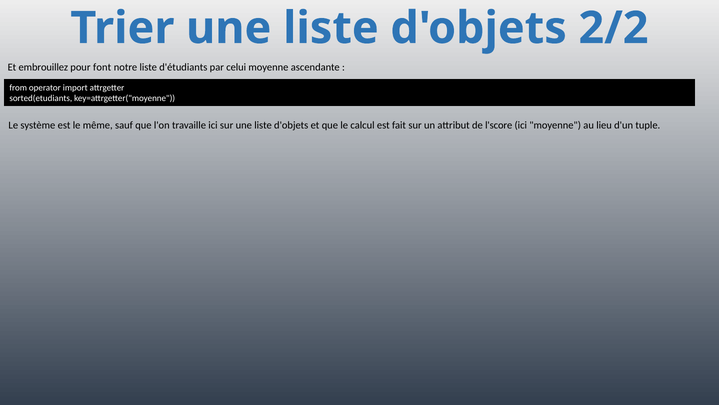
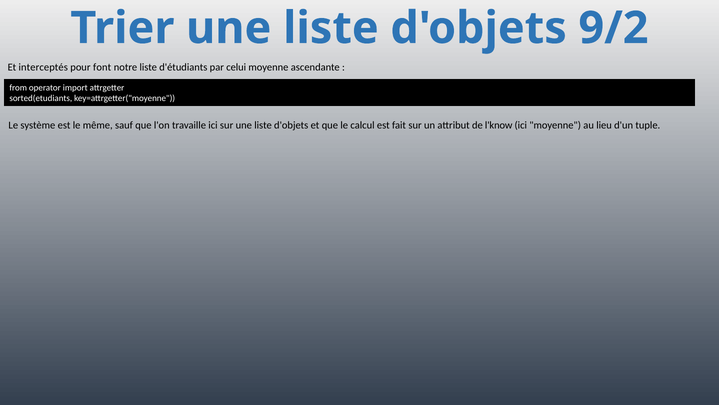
2/2: 2/2 -> 9/2 (613, 28)
embrouillez: embrouillez -> interceptés (43, 67)
l'score: l'score -> l'know (499, 125)
